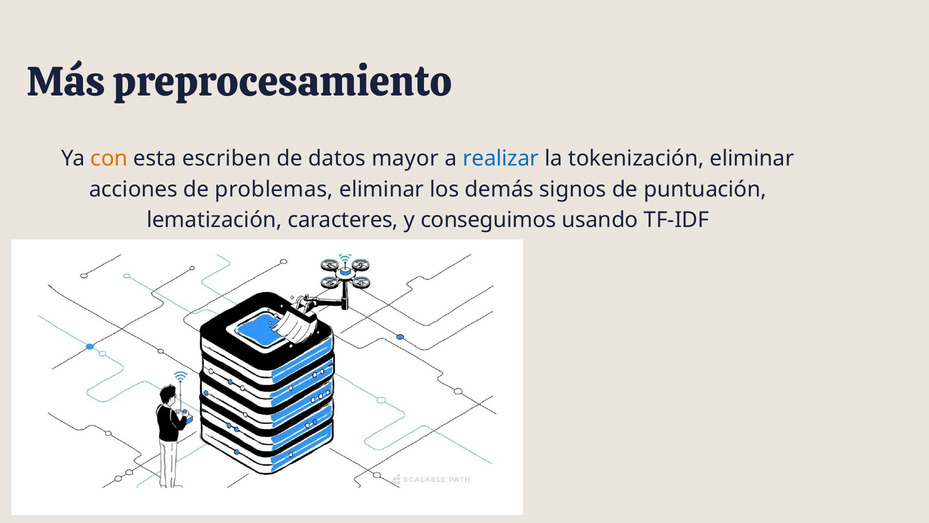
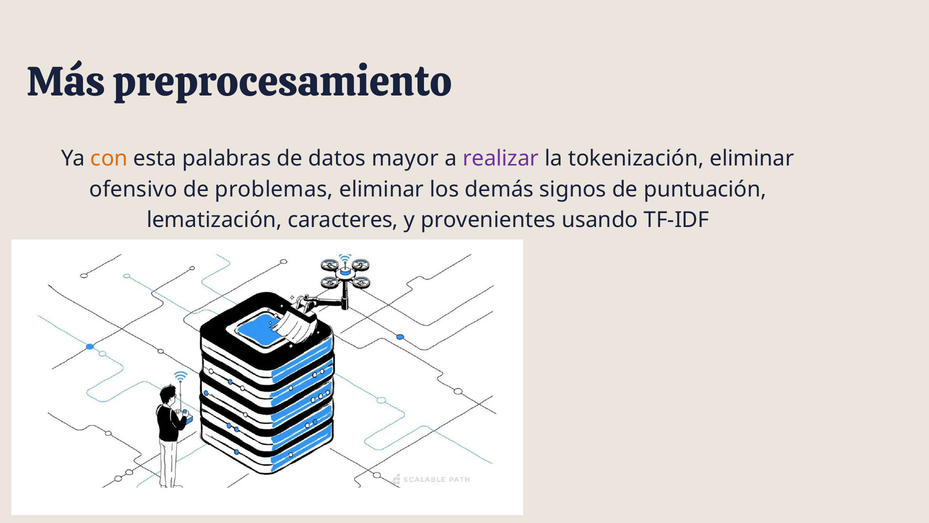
escriben: escriben -> palabras (227, 159)
realizar colour: blue -> purple (501, 159)
acciones: acciones -> ofensivo (133, 189)
conseguimos: conseguimos -> provenientes (488, 220)
